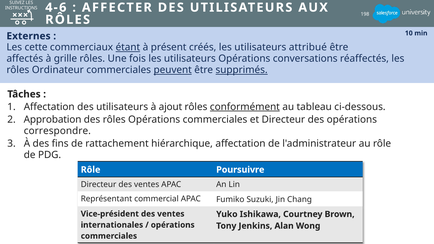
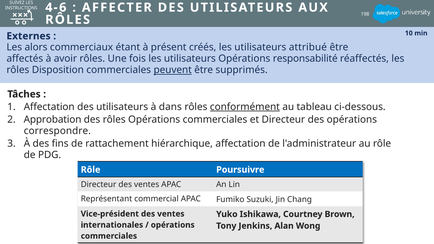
cette: cette -> alors (36, 47)
étant underline: present -> none (128, 47)
grille: grille -> avoir (65, 59)
conversations: conversations -> responsabilité (305, 59)
Ordinateur: Ordinateur -> Disposition (58, 70)
supprimés underline: present -> none (242, 70)
ajout: ajout -> dans (170, 107)
